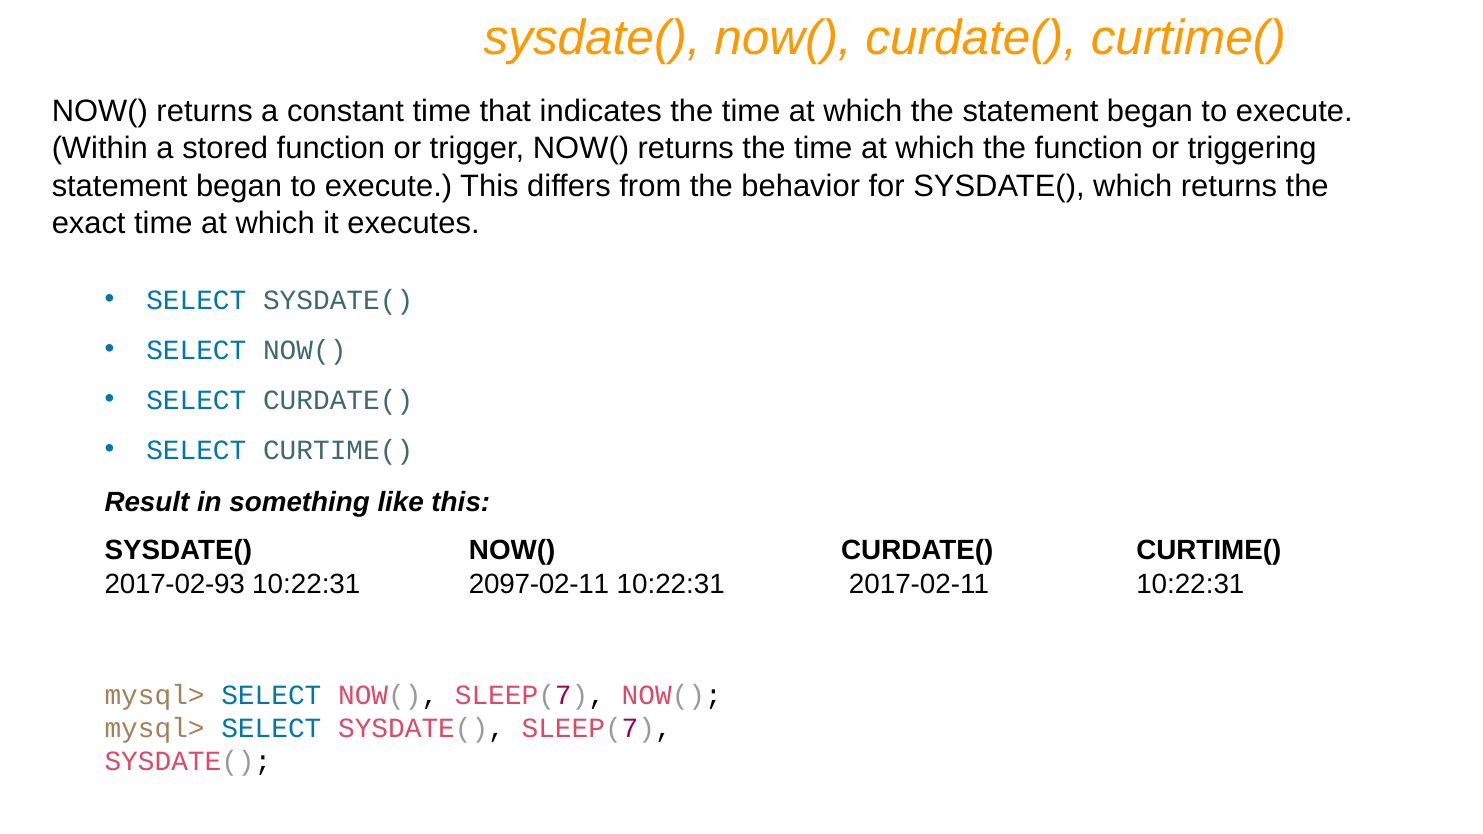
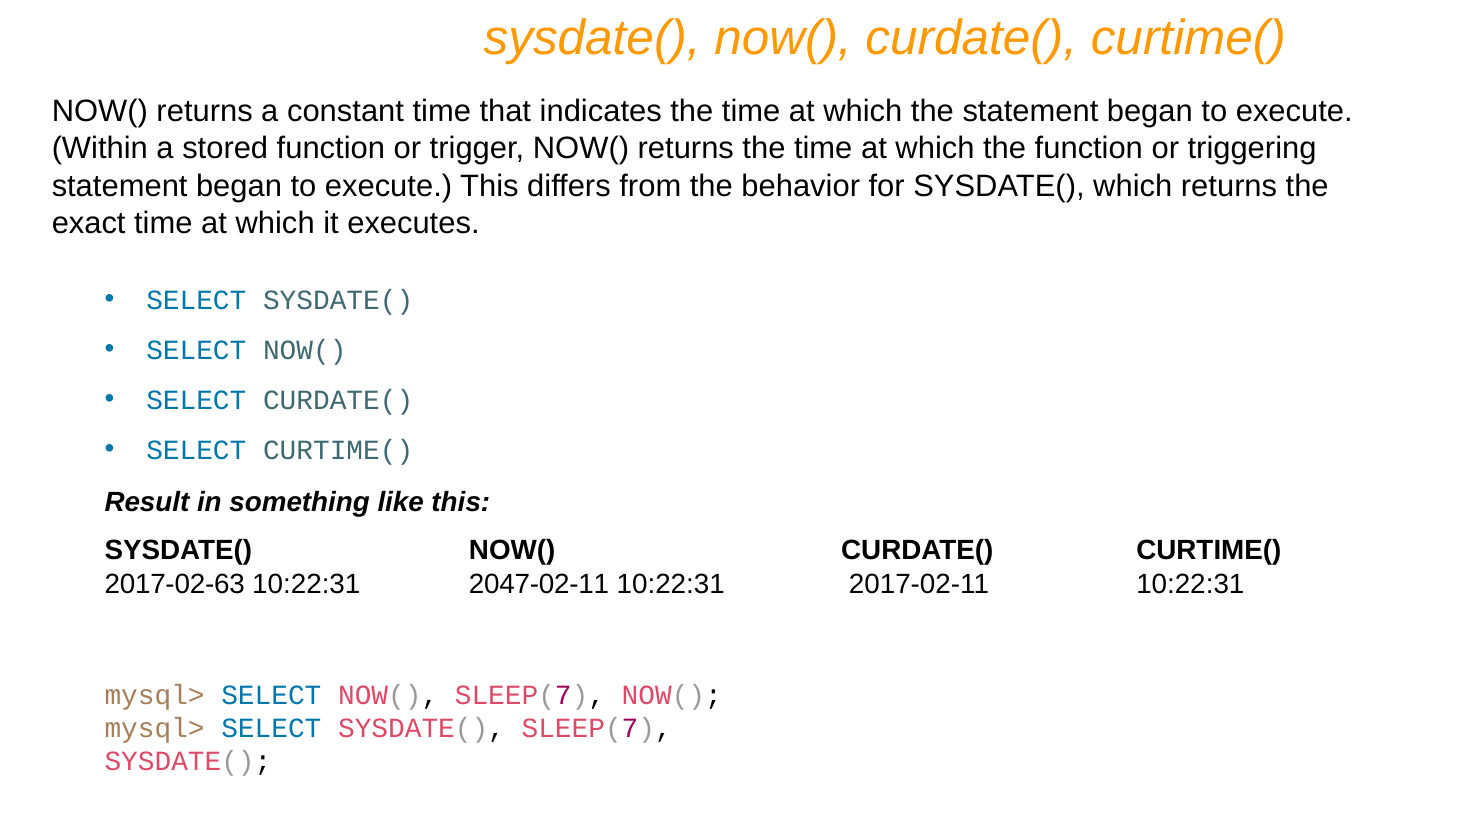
2017-02-93: 2017-02-93 -> 2017-02-63 (175, 584)
2097-02-11: 2097-02-11 -> 2047-02-11 (539, 584)
